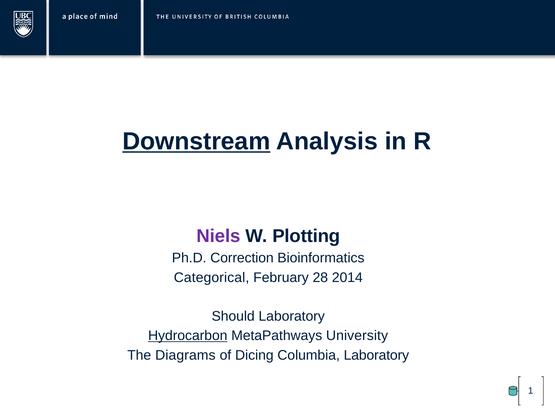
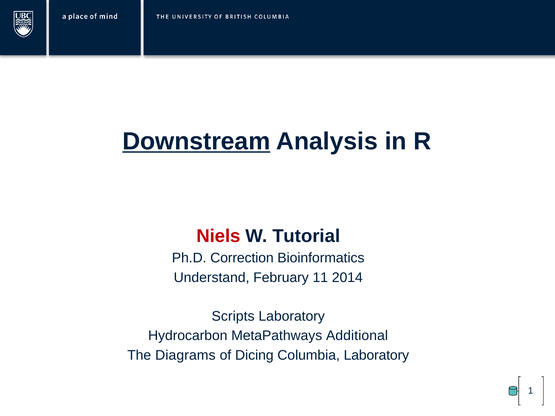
Niels colour: purple -> red (218, 236)
Plotting: Plotting -> Tutorial (306, 236)
Categorical: Categorical -> Understand (212, 278)
28: 28 -> 11 (320, 278)
Should: Should -> Scripts (233, 317)
Hydrocarbon underline: present -> none (188, 336)
University: University -> Additional (357, 336)
